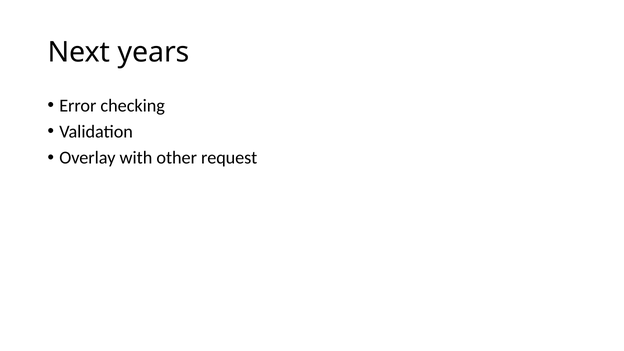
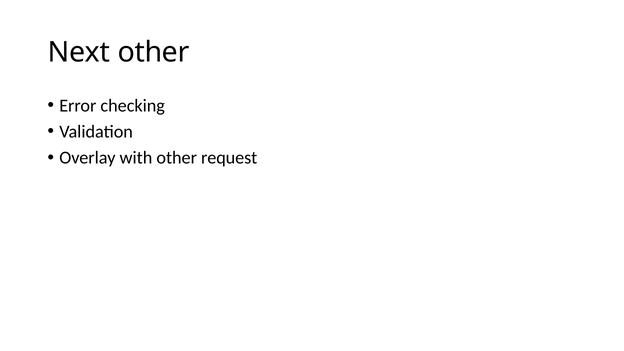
Next years: years -> other (154, 52)
